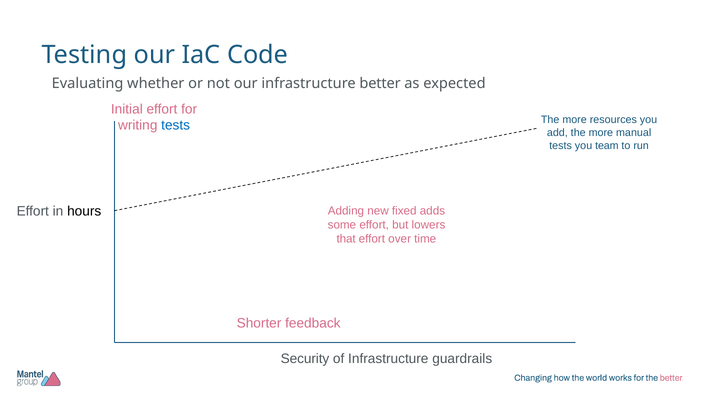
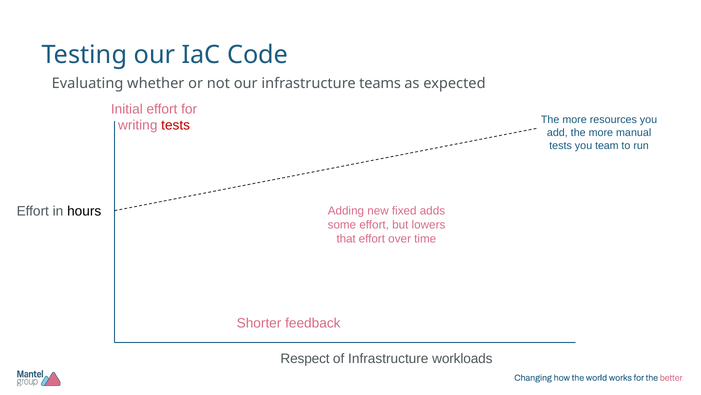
infrastructure better: better -> teams (380, 83)
tests colour: blue -> red (176, 125)
Security: Security -> Respect (305, 358)
guardrails: guardrails -> workloads (462, 358)
